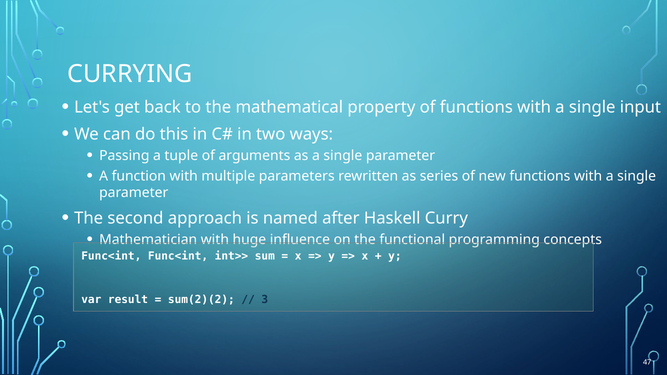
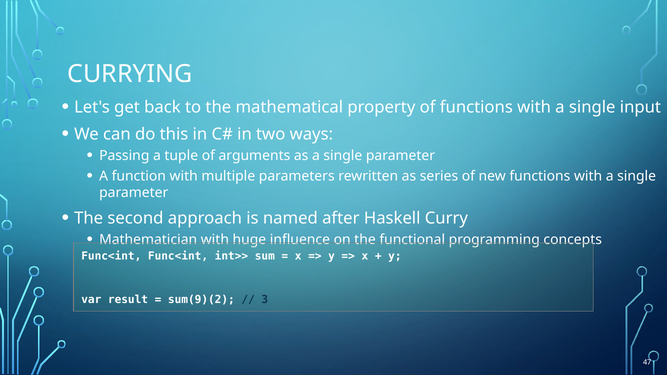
sum(2)(2: sum(2)(2 -> sum(9)(2 (201, 300)
